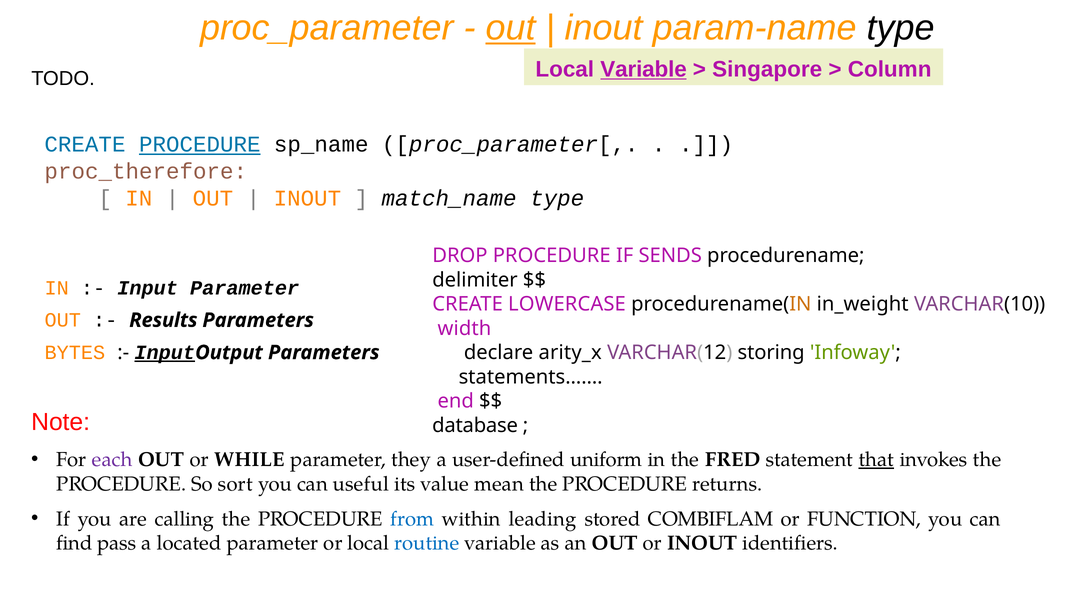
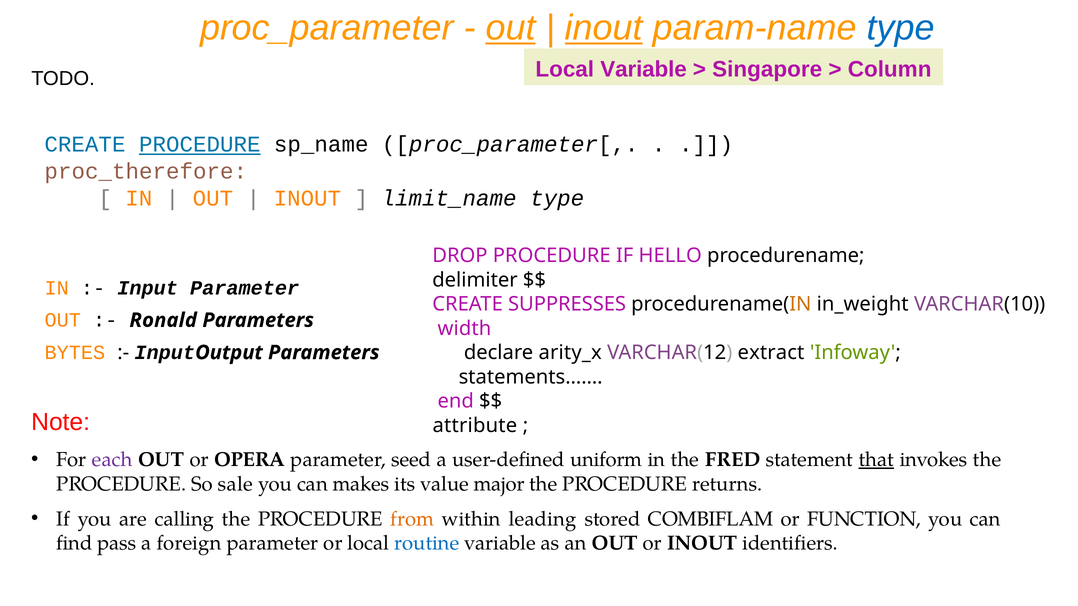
inout underline: none -> present (604, 28)
type colour: black -> blue (901, 28)
Variable underline: present -> none (644, 69)
match_name: match_name -> limit_name (449, 198)
SENDS: SENDS -> HELLO (670, 256)
LOWERCASE: LOWERCASE -> SUPPRESSES (567, 304)
Results: Results -> Ronald (163, 320)
Input underline: present -> none (165, 353)
storing: storing -> extract (771, 353)
database: database -> attribute (475, 426)
WHILE: WHILE -> OPERA (250, 460)
they: they -> seed (411, 460)
sort: sort -> sale (235, 484)
useful: useful -> makes (361, 484)
mean: mean -> major (499, 484)
from colour: blue -> orange (412, 519)
located: located -> foreign (189, 543)
